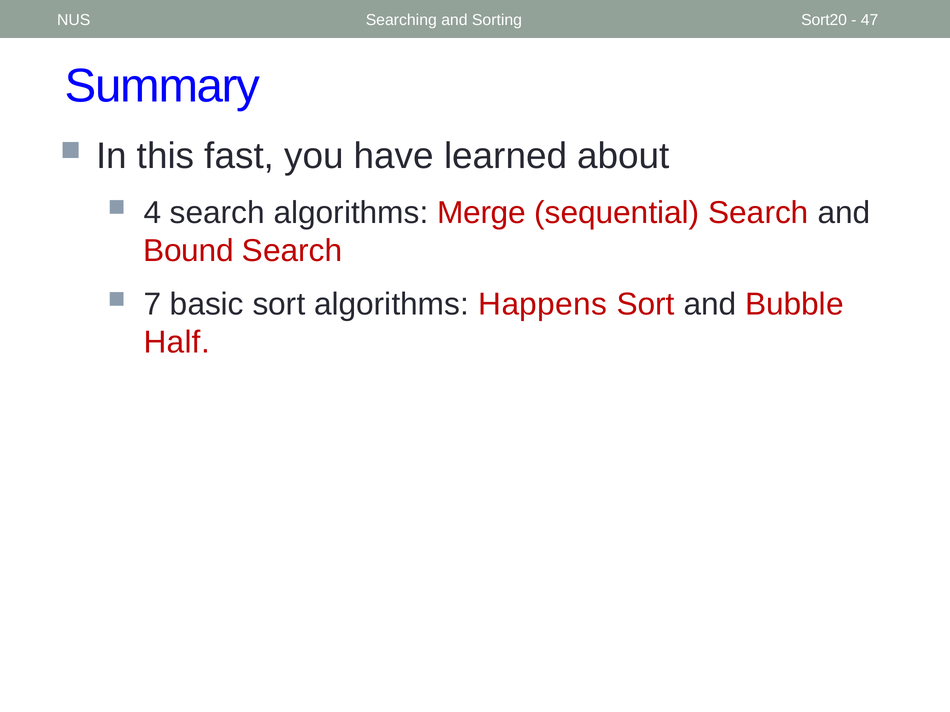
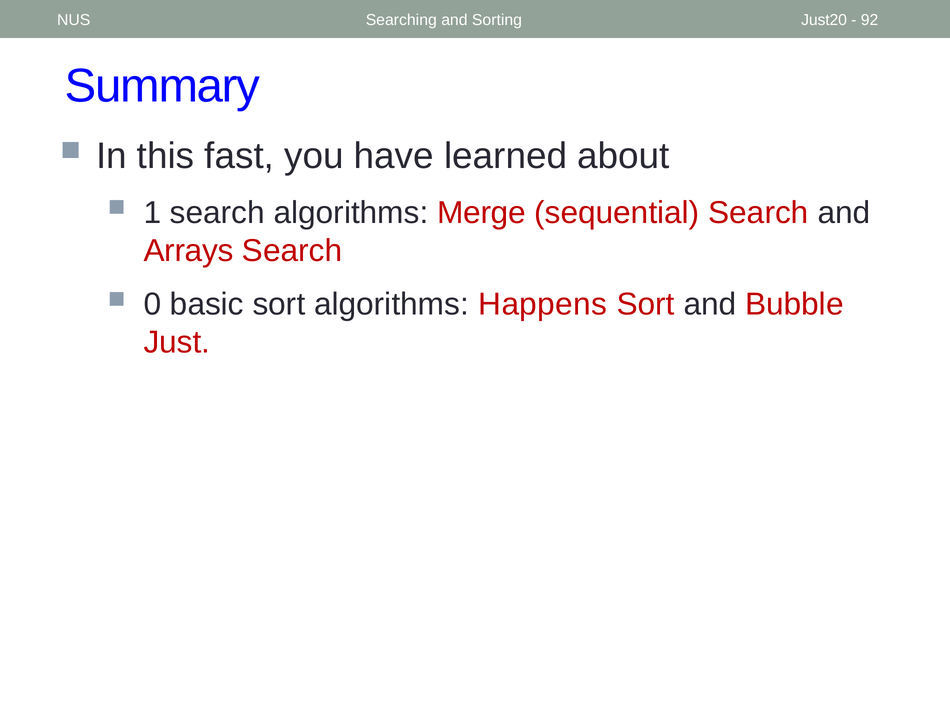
Sort20: Sort20 -> Just20 (824, 20)
47: 47 -> 92 (870, 20)
4: 4 -> 1 (152, 213)
Bound: Bound -> Arrays (188, 251)
7: 7 -> 0 (152, 305)
Half: Half -> Just (177, 343)
